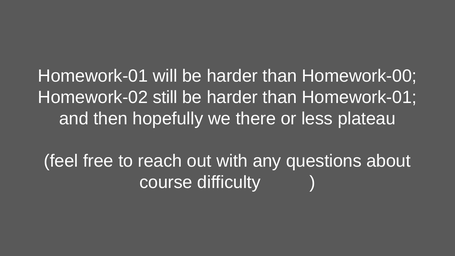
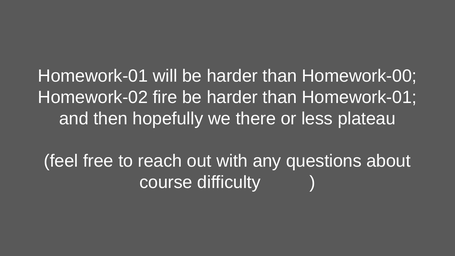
still: still -> fire (165, 97)
